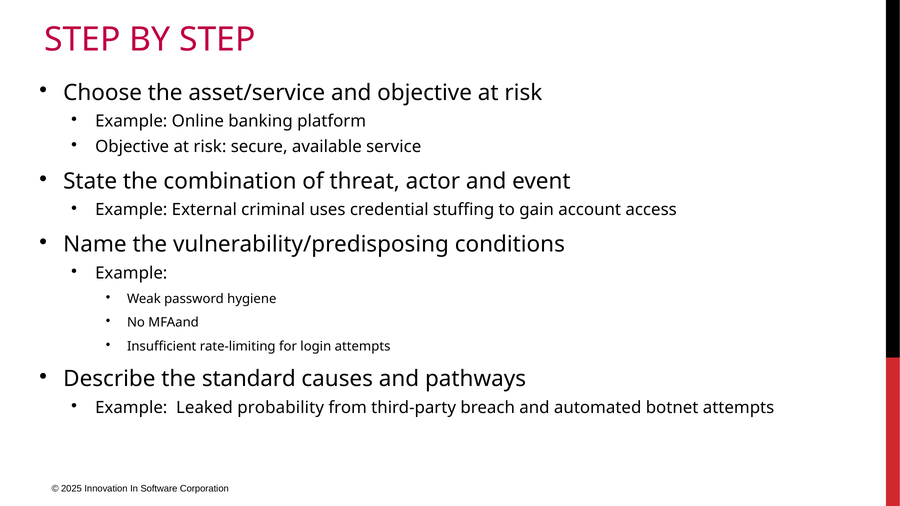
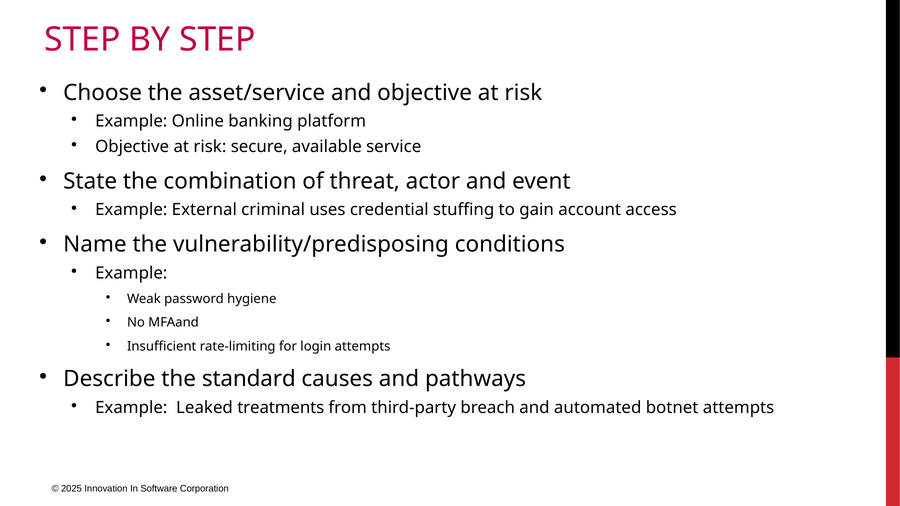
probability: probability -> treatments (281, 408)
